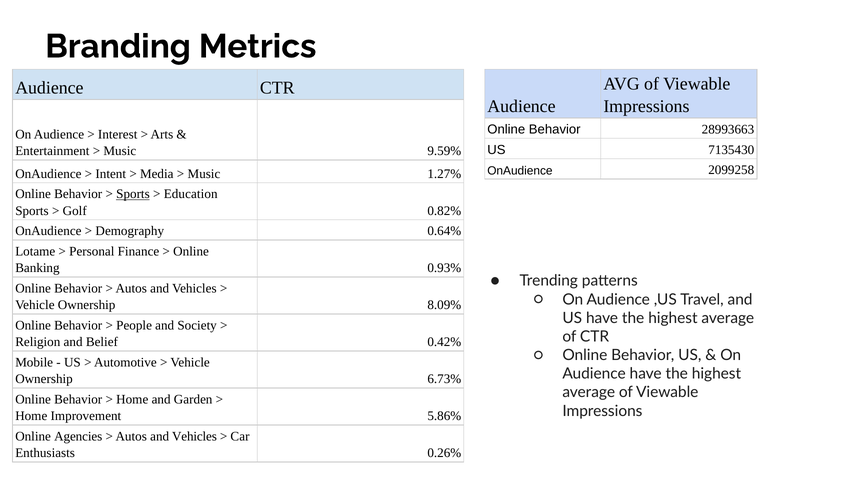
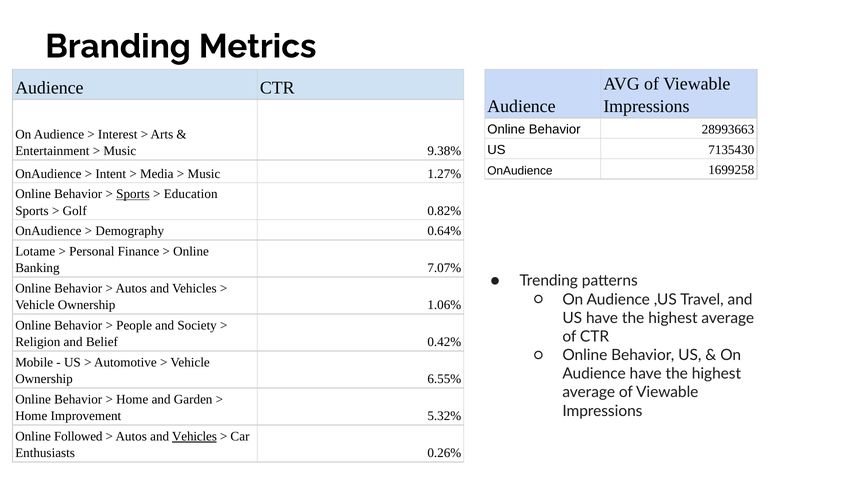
9.59%: 9.59% -> 9.38% (444, 151)
2099258: 2099258 -> 1699258 (731, 170)
0.93%: 0.93% -> 7.07% (444, 268)
8.09%: 8.09% -> 1.06% (444, 305)
6.73%: 6.73% -> 6.55% (444, 379)
5.86%: 5.86% -> 5.32% (444, 416)
Agencies: Agencies -> Followed (78, 436)
Vehicles underline: none -> present (194, 436)
